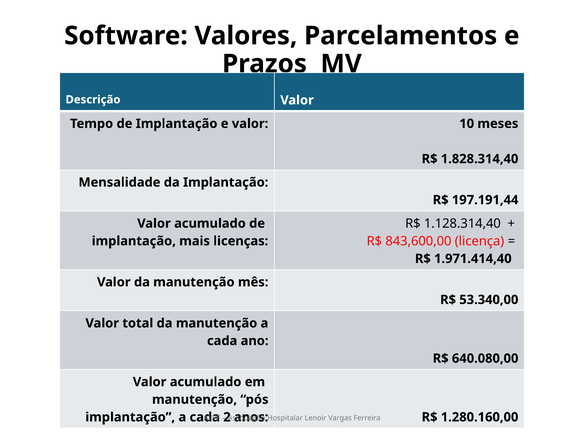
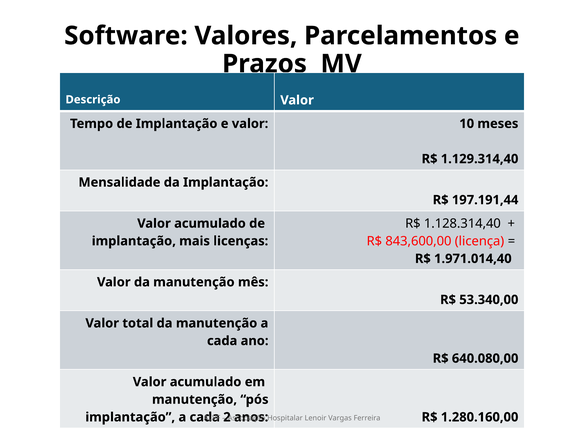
1.828.314,40: 1.828.314,40 -> 1.129.314,40 (480, 159)
1.971.414,40: 1.971.414,40 -> 1.971.014,40 (473, 259)
